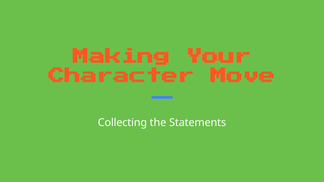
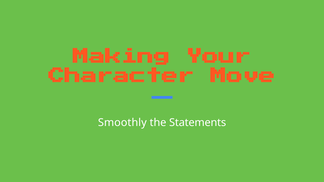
Collecting: Collecting -> Smoothly (122, 123)
